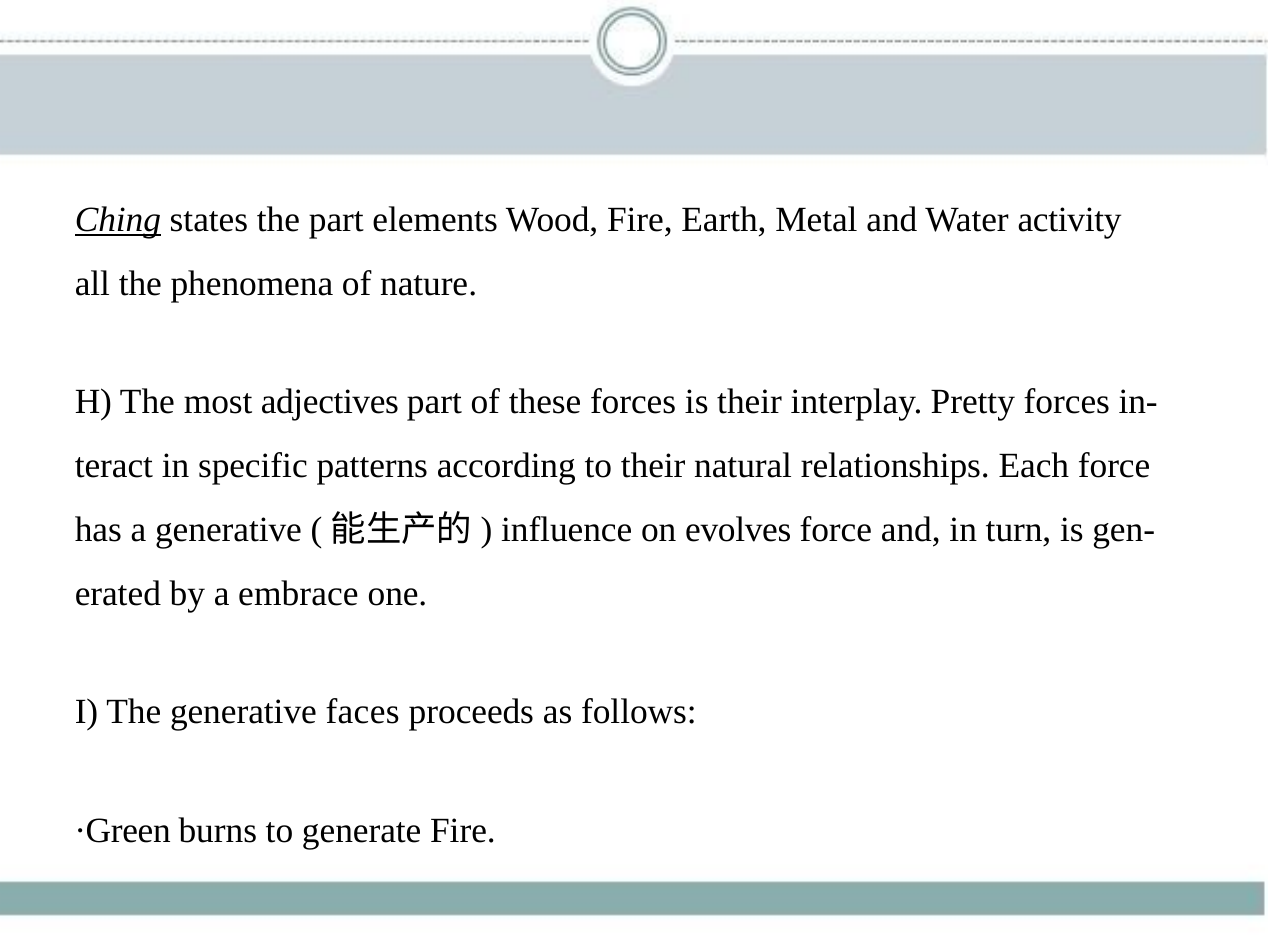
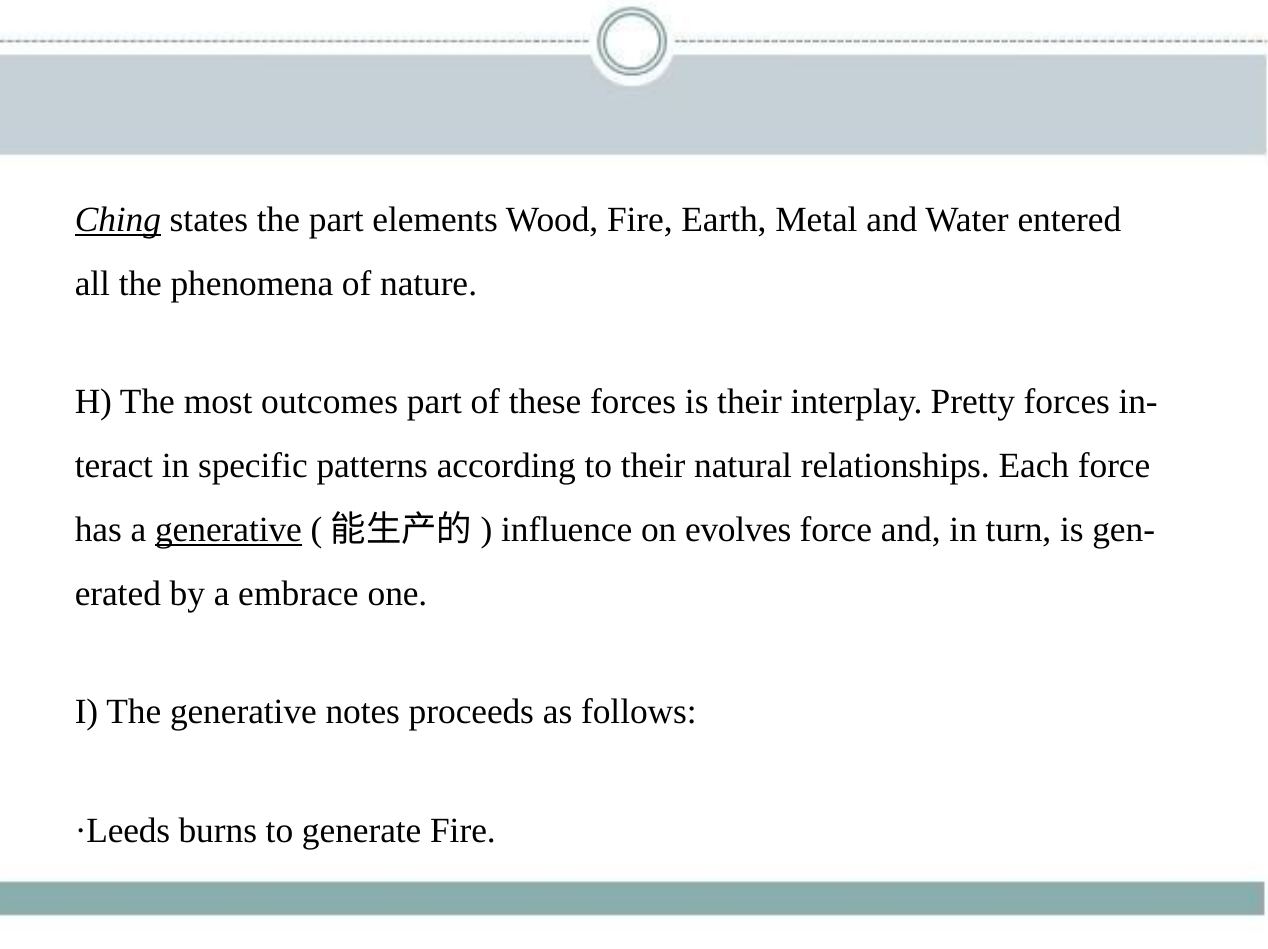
activity: activity -> entered (1069, 220)
adjectives: adjectives -> outcomes (330, 402)
generative underline: none -> present (228, 529)
faces: faces -> notes (363, 712)
·Green: ·Green -> ·Leeds (122, 831)
